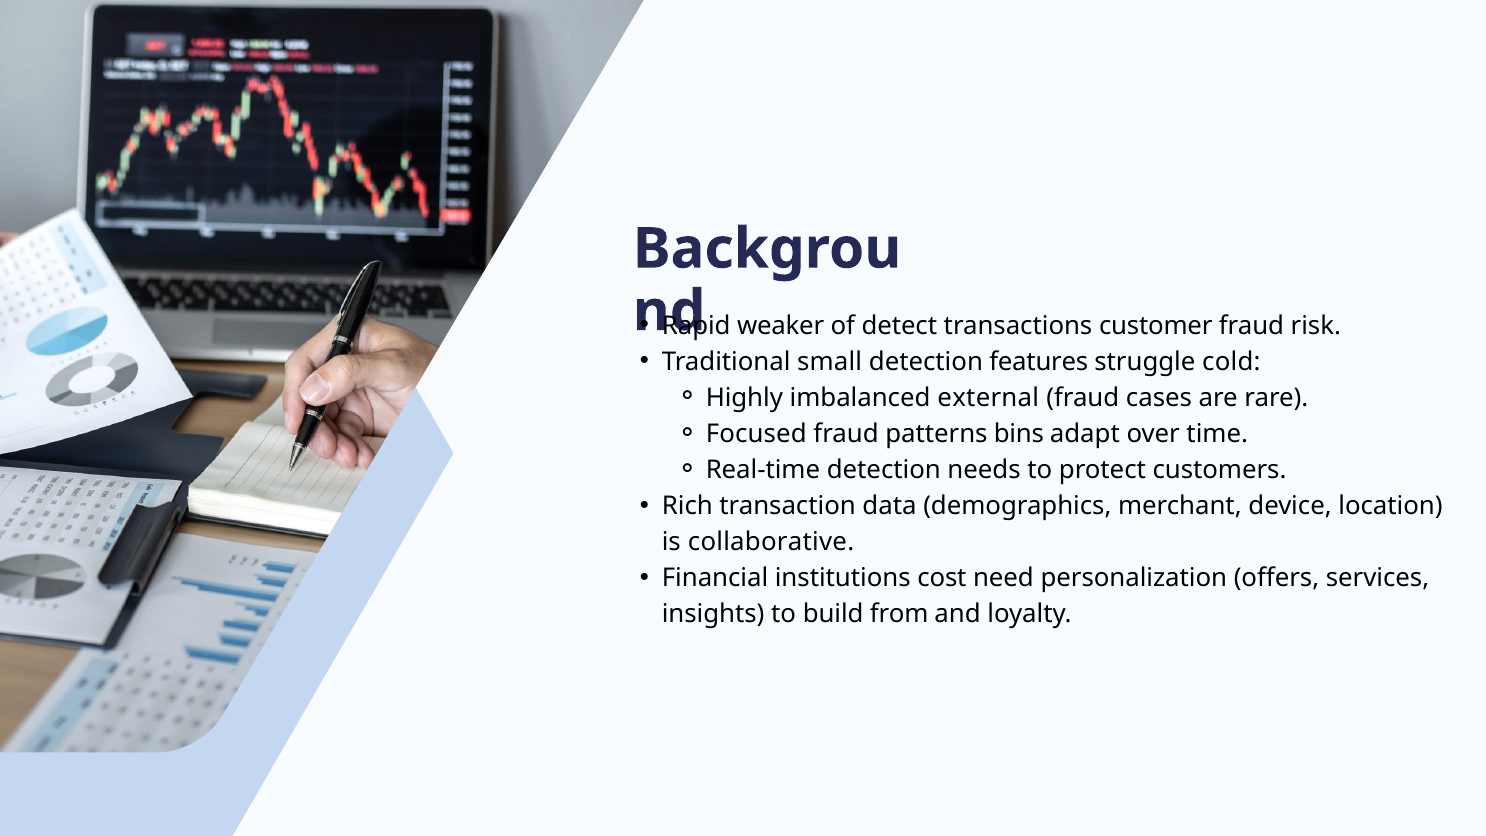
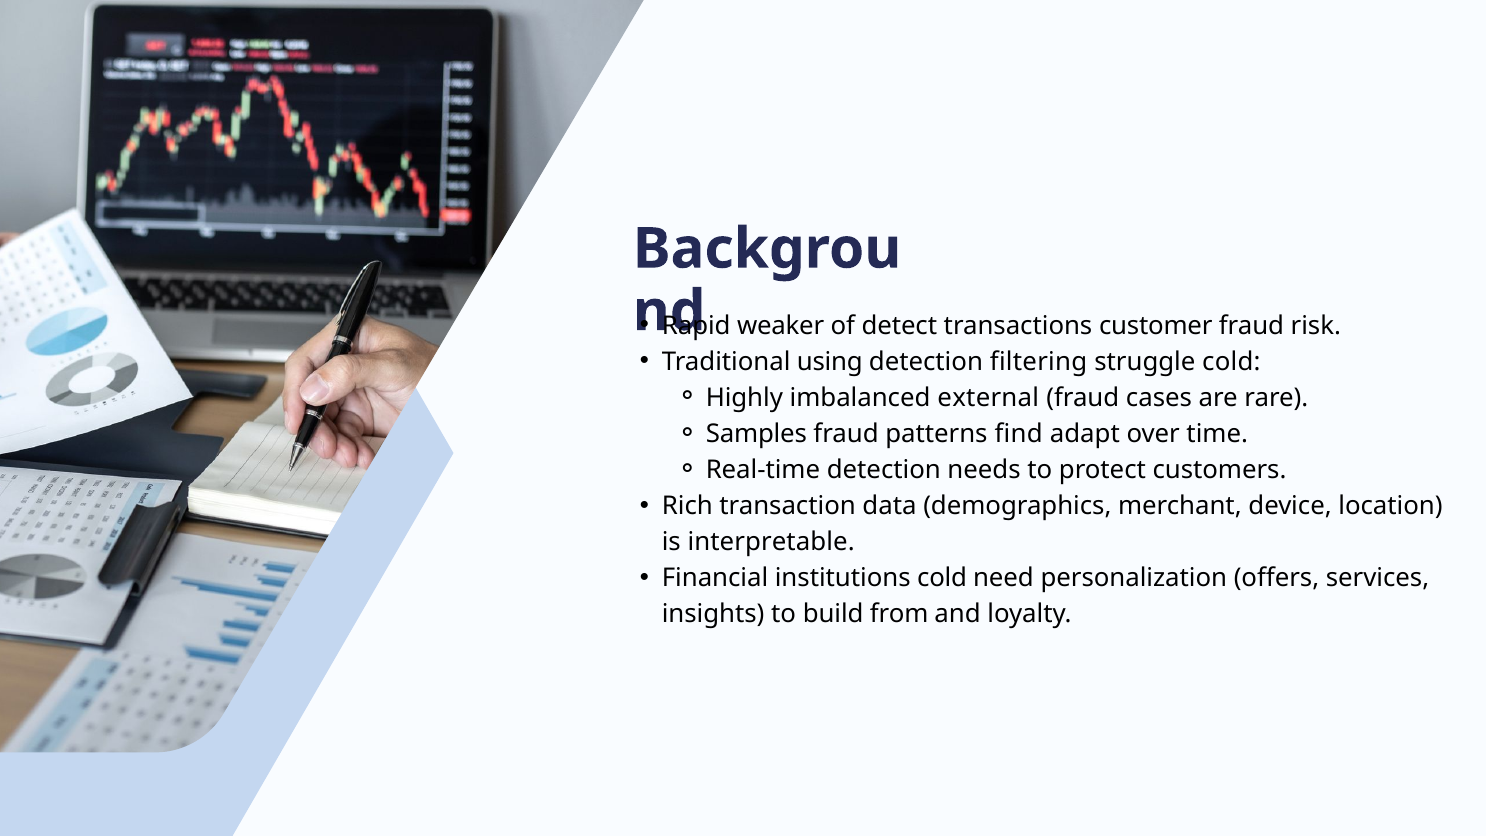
small: small -> using (830, 362)
features: features -> filtering (1039, 362)
Focused: Focused -> Samples (756, 434)
bins: bins -> find (1019, 434)
collaborative: collaborative -> interpretable (771, 542)
institutions cost: cost -> cold (942, 578)
